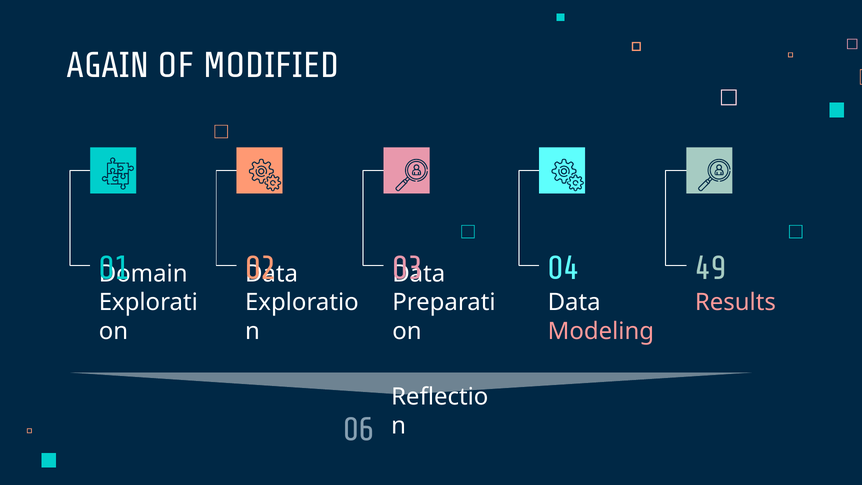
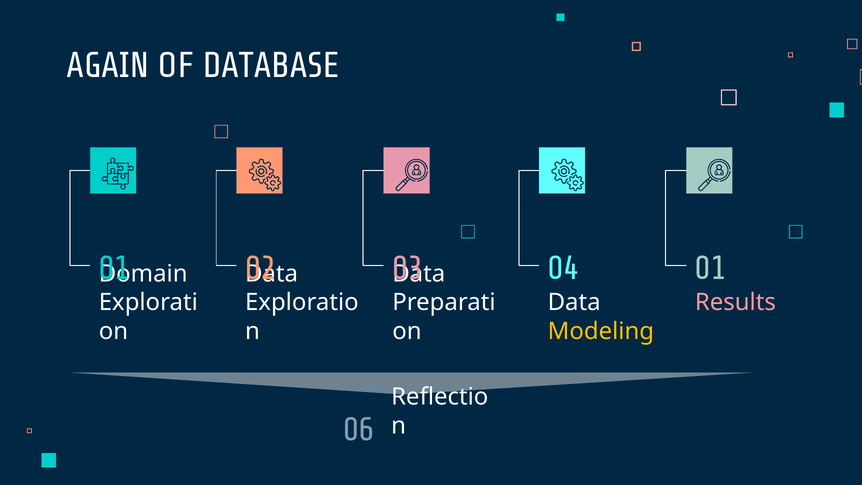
MODIFIED: MODIFIED -> DATABASE (271, 66)
04 49: 49 -> 01 (711, 268)
Modeling colour: pink -> yellow (601, 331)
